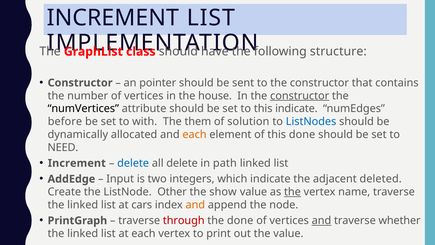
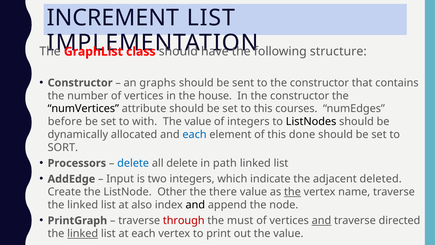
pointer: pointer -> graphs (158, 83)
constructor underline: present -> none (300, 96)
this indicate: indicate -> courses (296, 109)
them: them -> value (198, 121)
of solution: solution -> integers (248, 121)
ListNodes colour: blue -> black (311, 121)
each colour: orange -> blue (195, 134)
NEED: NEED -> SORT (63, 147)
Increment: Increment -> Processors (77, 163)
show: show -> there (223, 192)
cars: cars -> also (142, 205)
and colour: orange -> black (195, 205)
the done: done -> must (240, 220)
whether: whether -> directed (400, 220)
linked underline: none -> present (83, 233)
